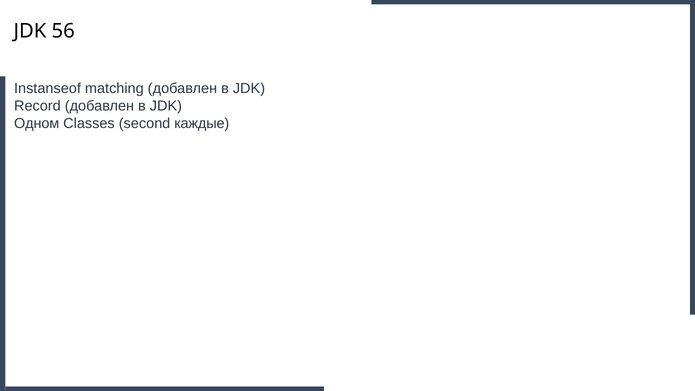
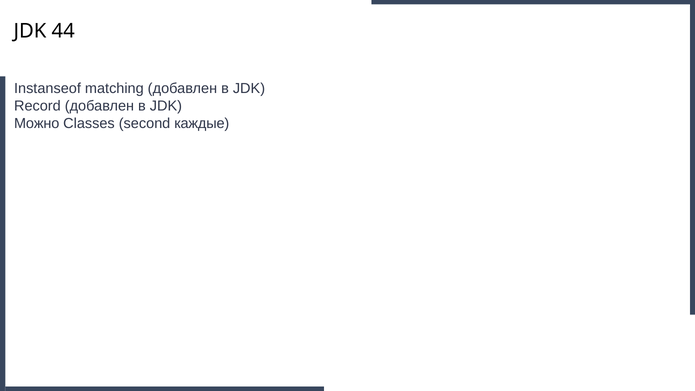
56: 56 -> 44 (63, 31)
Одном: Одном -> Можно (37, 123)
